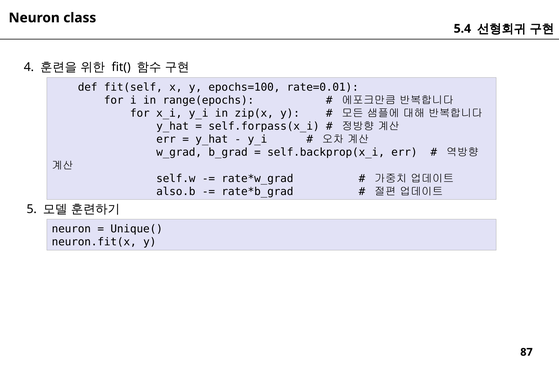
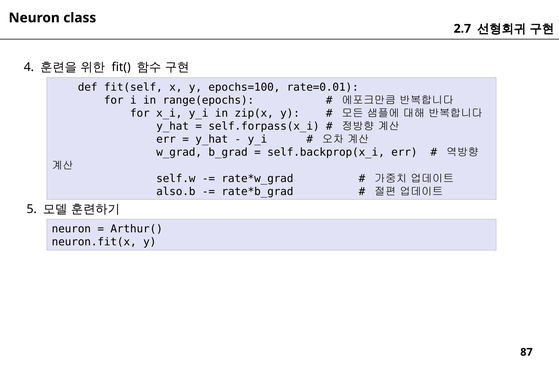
5.4: 5.4 -> 2.7 (462, 29)
Unique(: Unique( -> Arthur( (137, 229)
